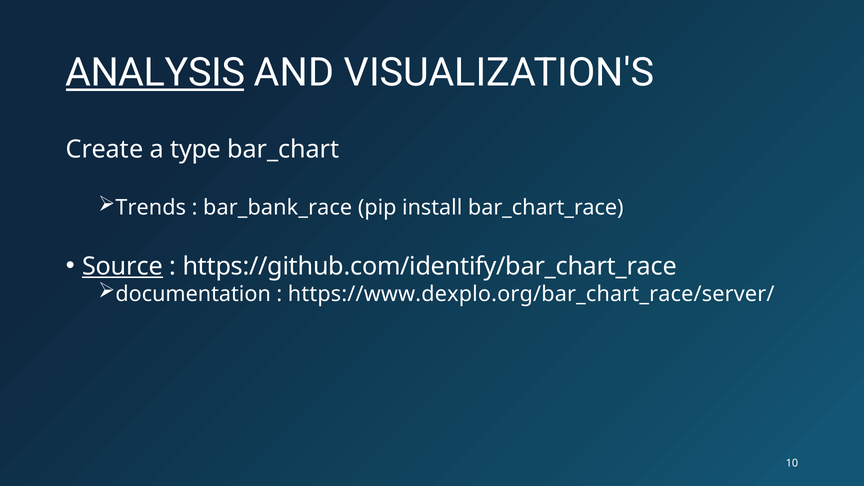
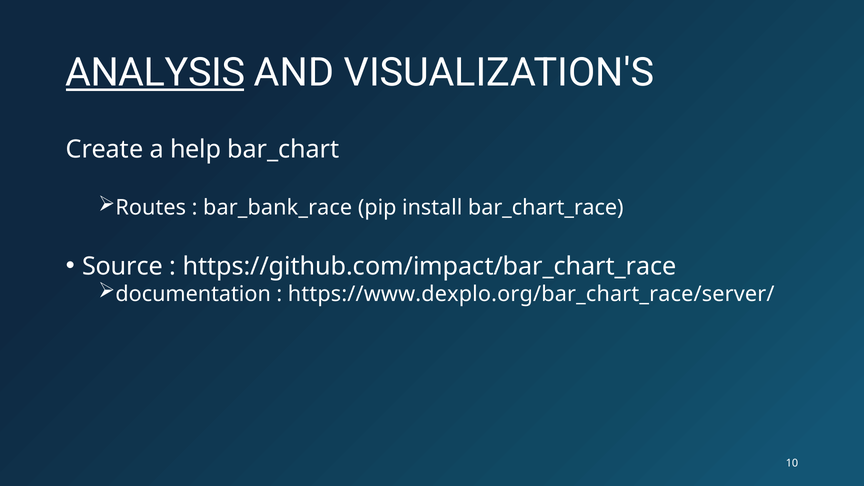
type: type -> help (196, 149)
Trends: Trends -> Routes (151, 208)
Source underline: present -> none (123, 266)
https://github.com/identify/bar_chart_race: https://github.com/identify/bar_chart_race -> https://github.com/impact/bar_chart_race (430, 266)
